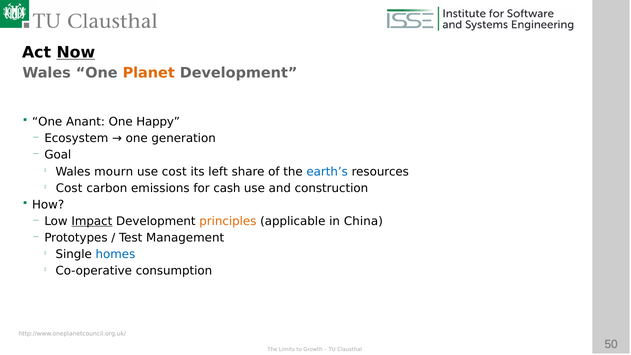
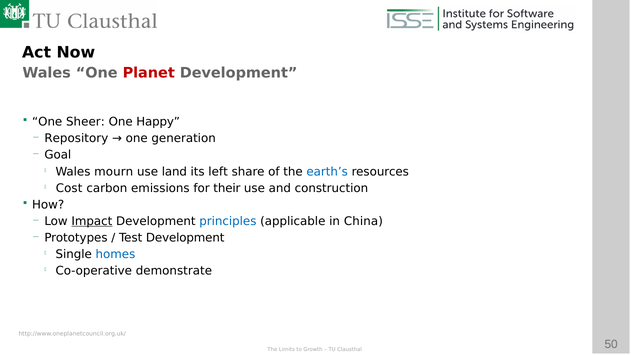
Now underline: present -> none (76, 52)
Planet colour: orange -> red (149, 73)
Anant: Anant -> Sheer (85, 122)
Ecosystem: Ecosystem -> Repository (76, 138)
use cost: cost -> land (174, 172)
cash: cash -> their (227, 188)
principles colour: orange -> blue (228, 221)
Test Management: Management -> Development (185, 238)
consumption: consumption -> demonstrate (174, 271)
